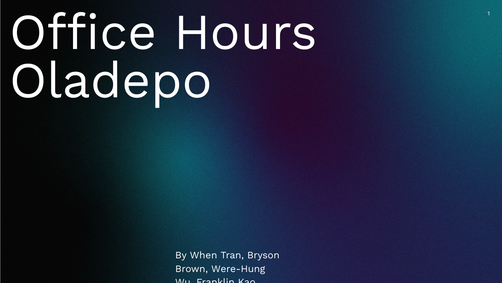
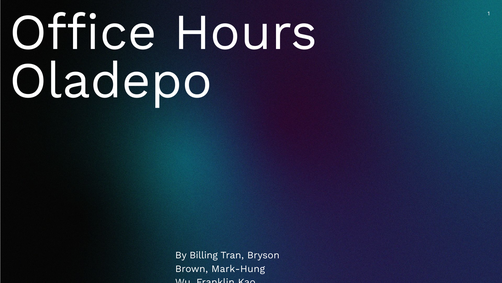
When: When -> Billing (204, 255)
Were-Hung: Were-Hung -> Mark-Hung (238, 268)
